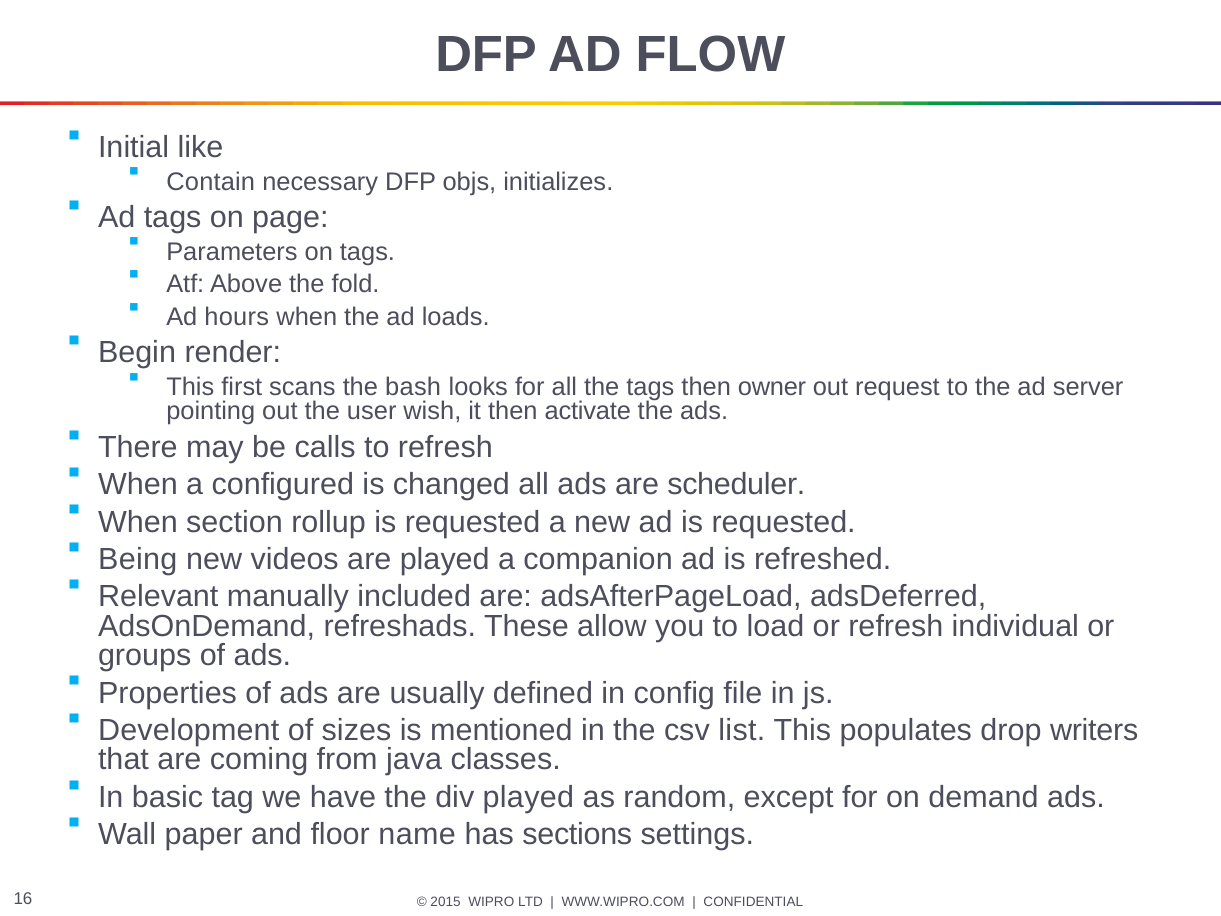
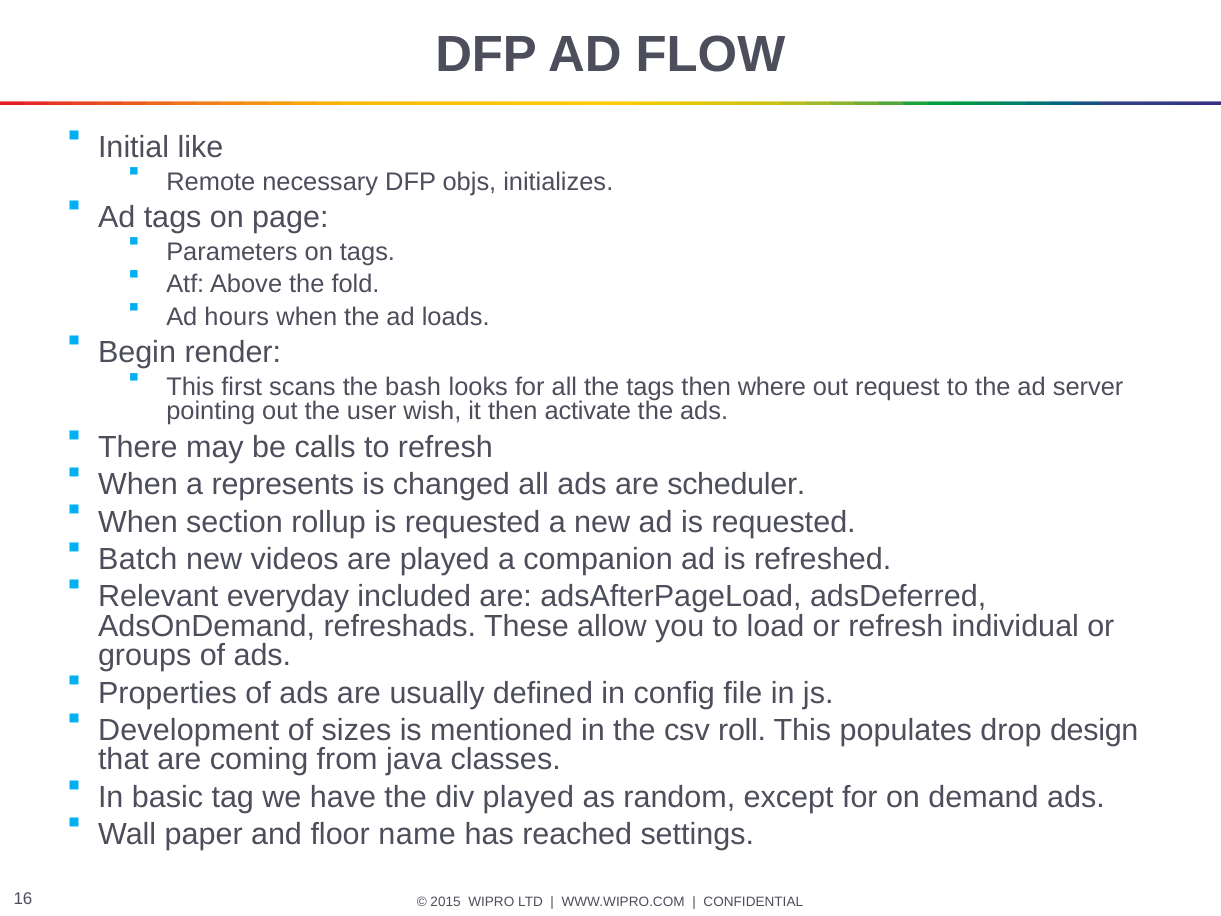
Contain: Contain -> Remote (211, 182)
owner: owner -> where (772, 387)
configured: configured -> represents (283, 484)
Being: Being -> Batch (138, 559)
manually: manually -> everyday (288, 597)
list: list -> roll (742, 730)
writers: writers -> design (1094, 730)
sections: sections -> reached (577, 834)
